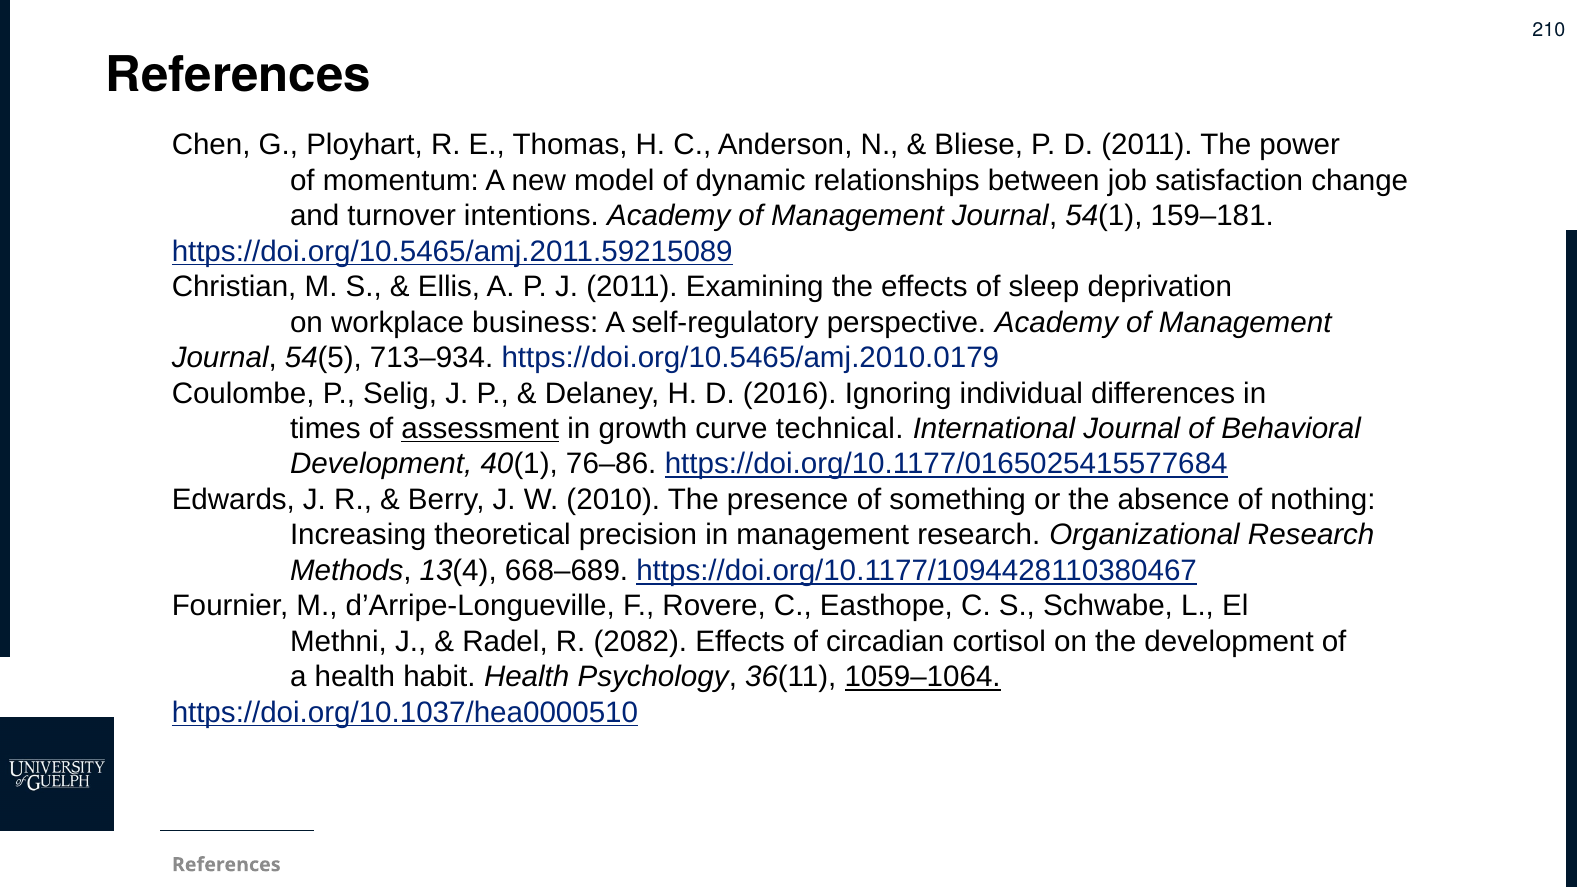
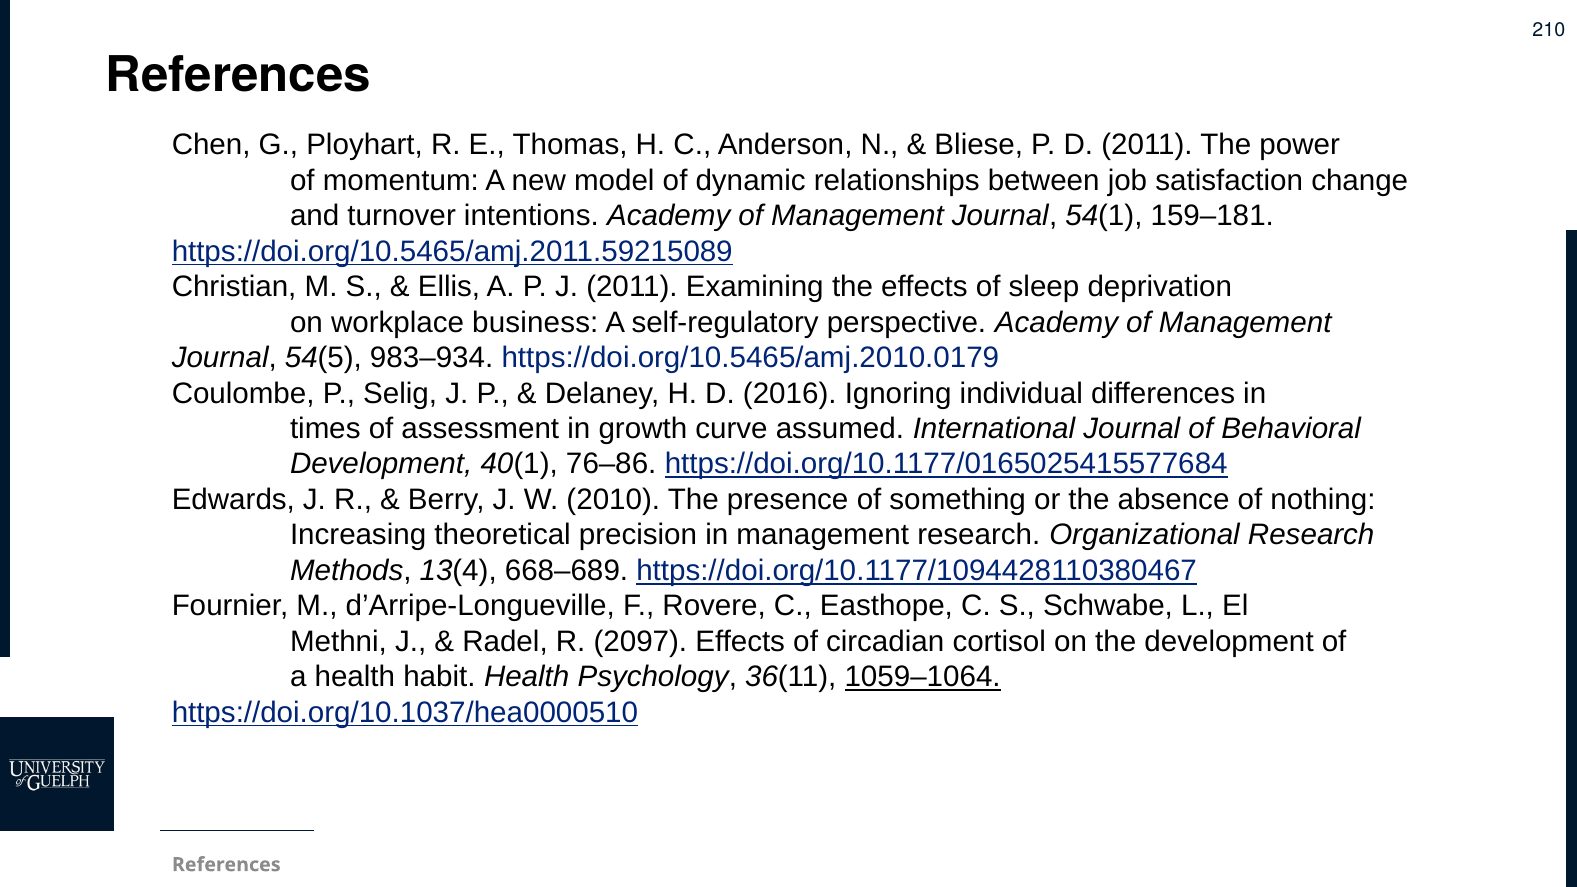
713–934: 713–934 -> 983–934 (432, 358)
assessment underline: present -> none (480, 429)
technical: technical -> assumed (840, 429)
2082: 2082 -> 2097 (640, 642)
